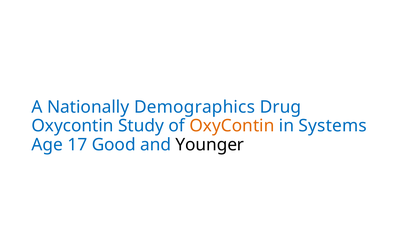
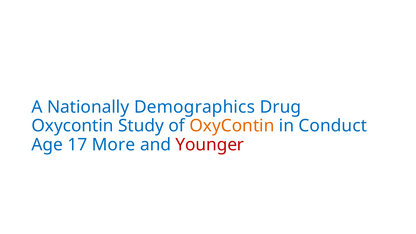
Systems: Systems -> Conduct (333, 126)
Good: Good -> More (114, 145)
Younger colour: black -> red (210, 145)
